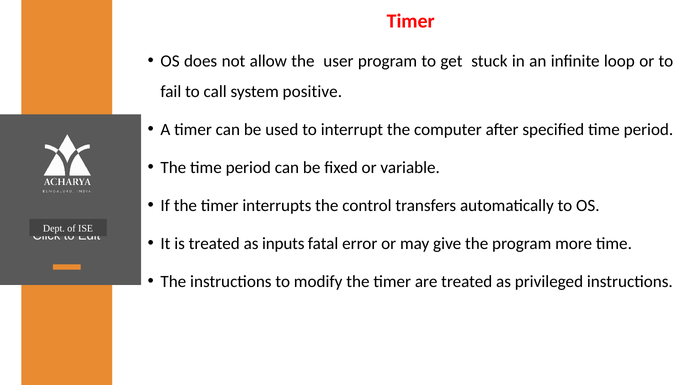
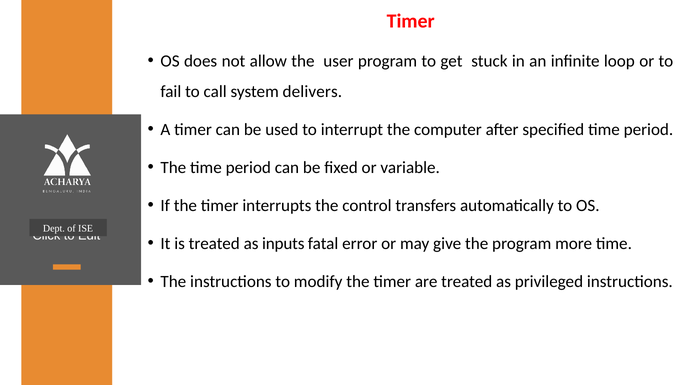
positive: positive -> delivers (312, 92)
